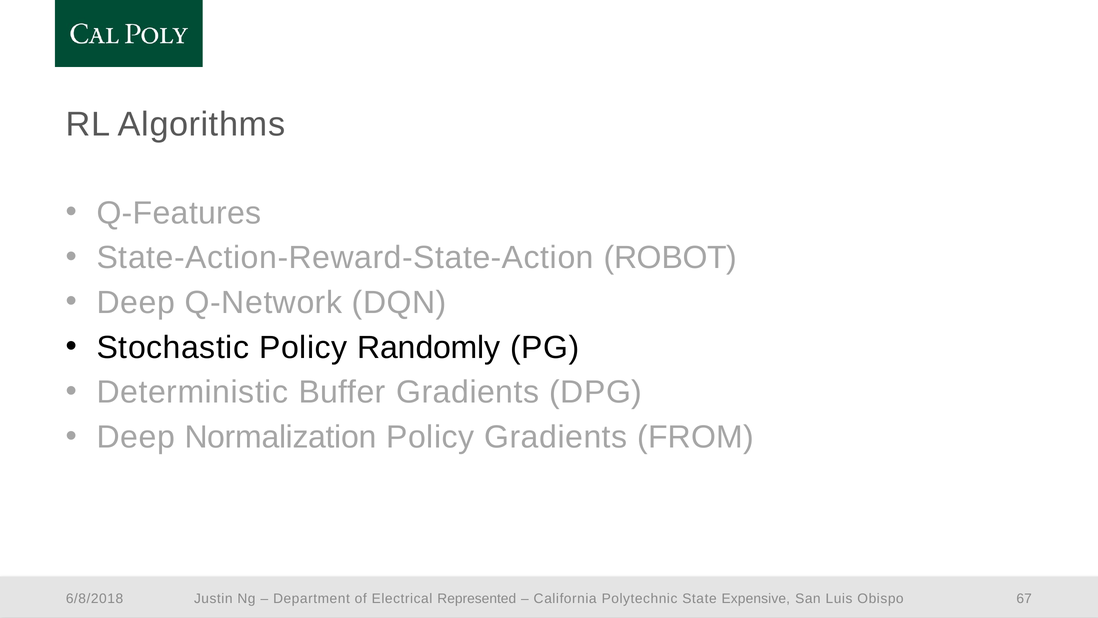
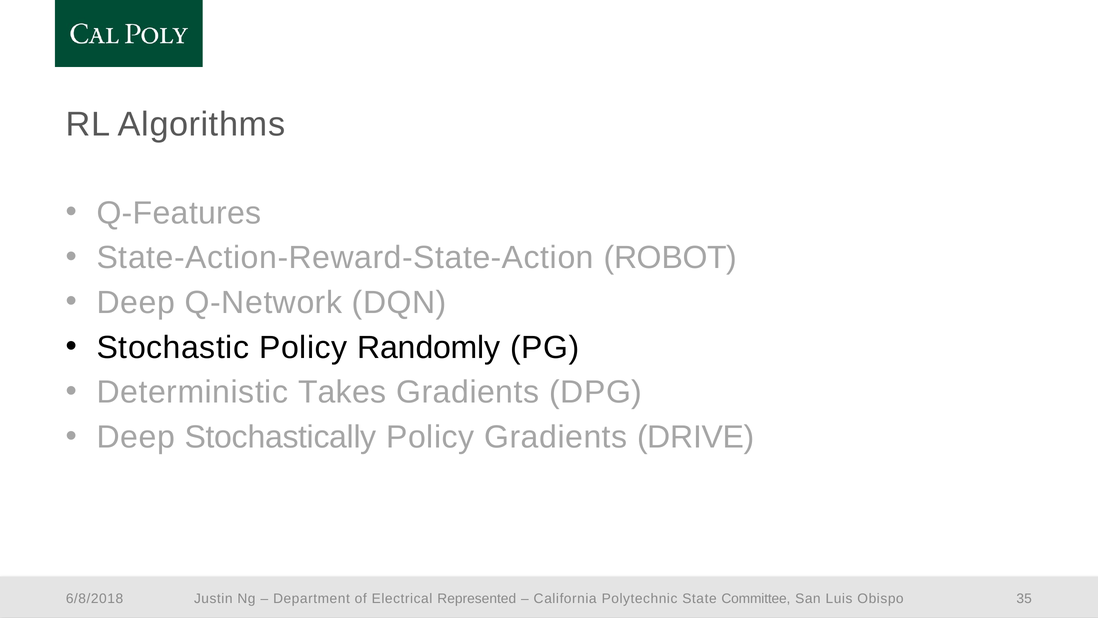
Buffer: Buffer -> Takes (342, 392)
Normalization: Normalization -> Stochastically (281, 437)
FROM: FROM -> DRIVE (696, 437)
Expensive: Expensive -> Committee (756, 598)
67: 67 -> 35 (1024, 598)
